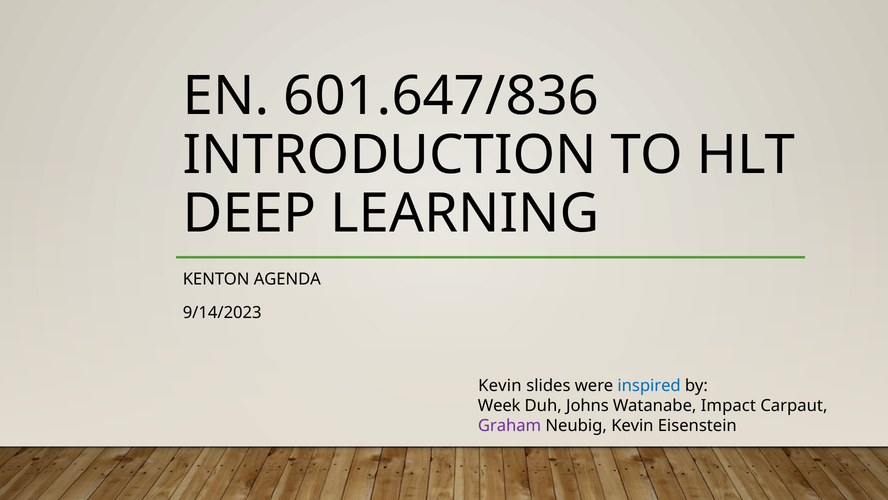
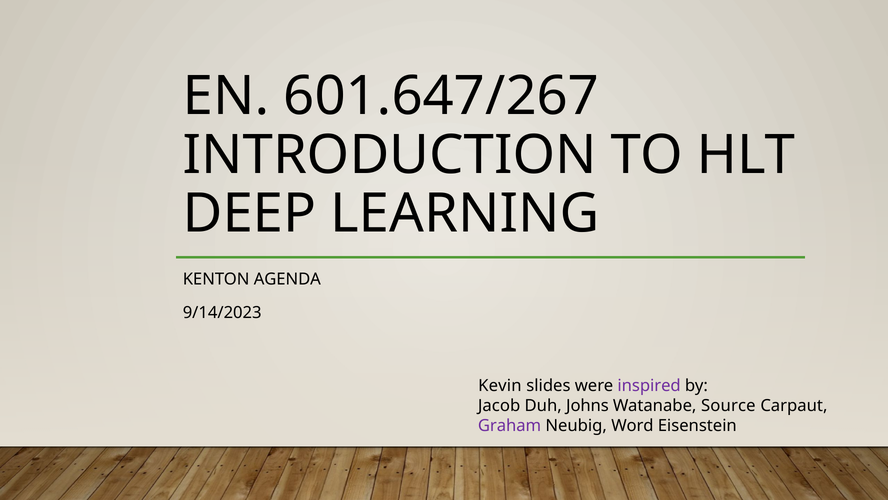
601.647/836: 601.647/836 -> 601.647/267 (441, 96)
inspired colour: blue -> purple (649, 385)
Week: Week -> Jacob (499, 405)
Impact: Impact -> Source (728, 405)
Neubig Kevin: Kevin -> Word (632, 425)
